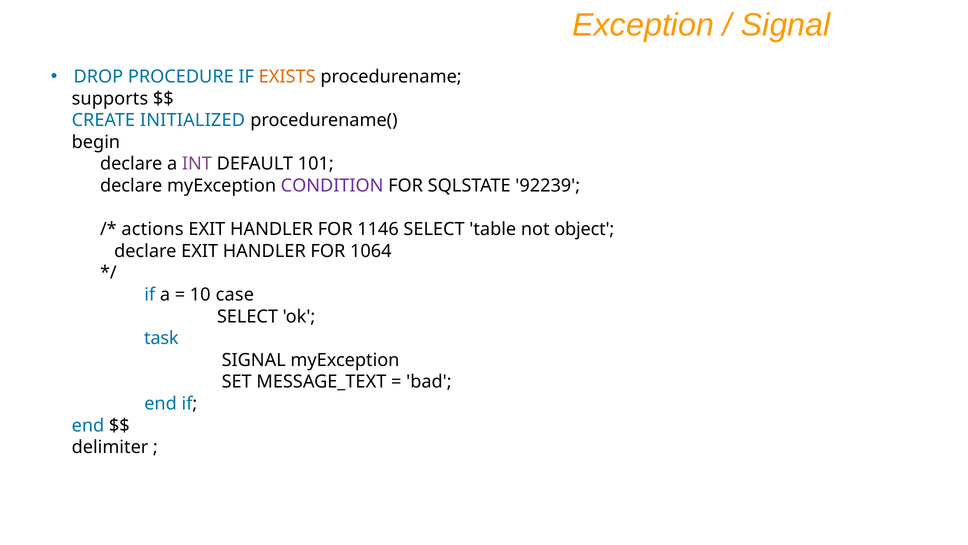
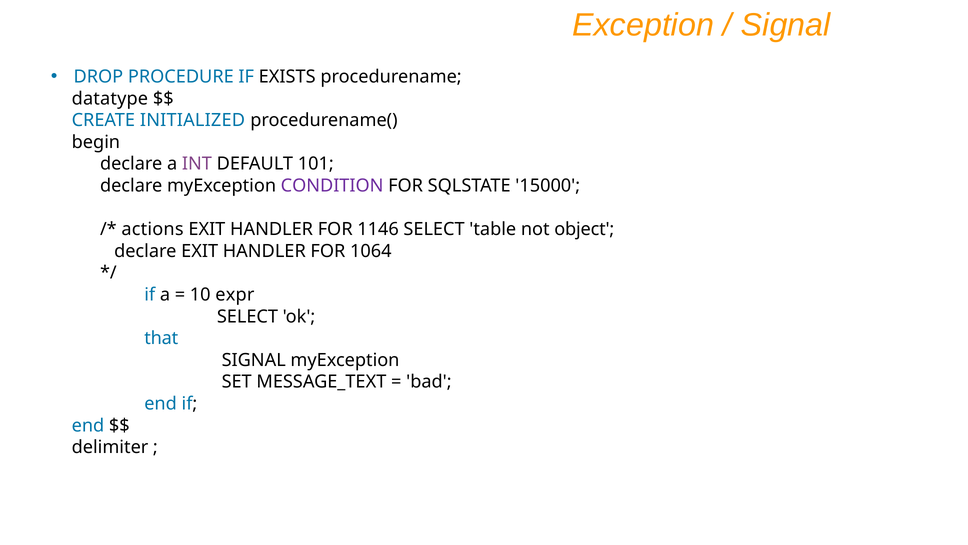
EXISTS colour: orange -> black (287, 77)
supports: supports -> datatype (110, 98)
92239: 92239 -> 15000 (548, 186)
case: case -> expr (235, 294)
task: task -> that (161, 338)
